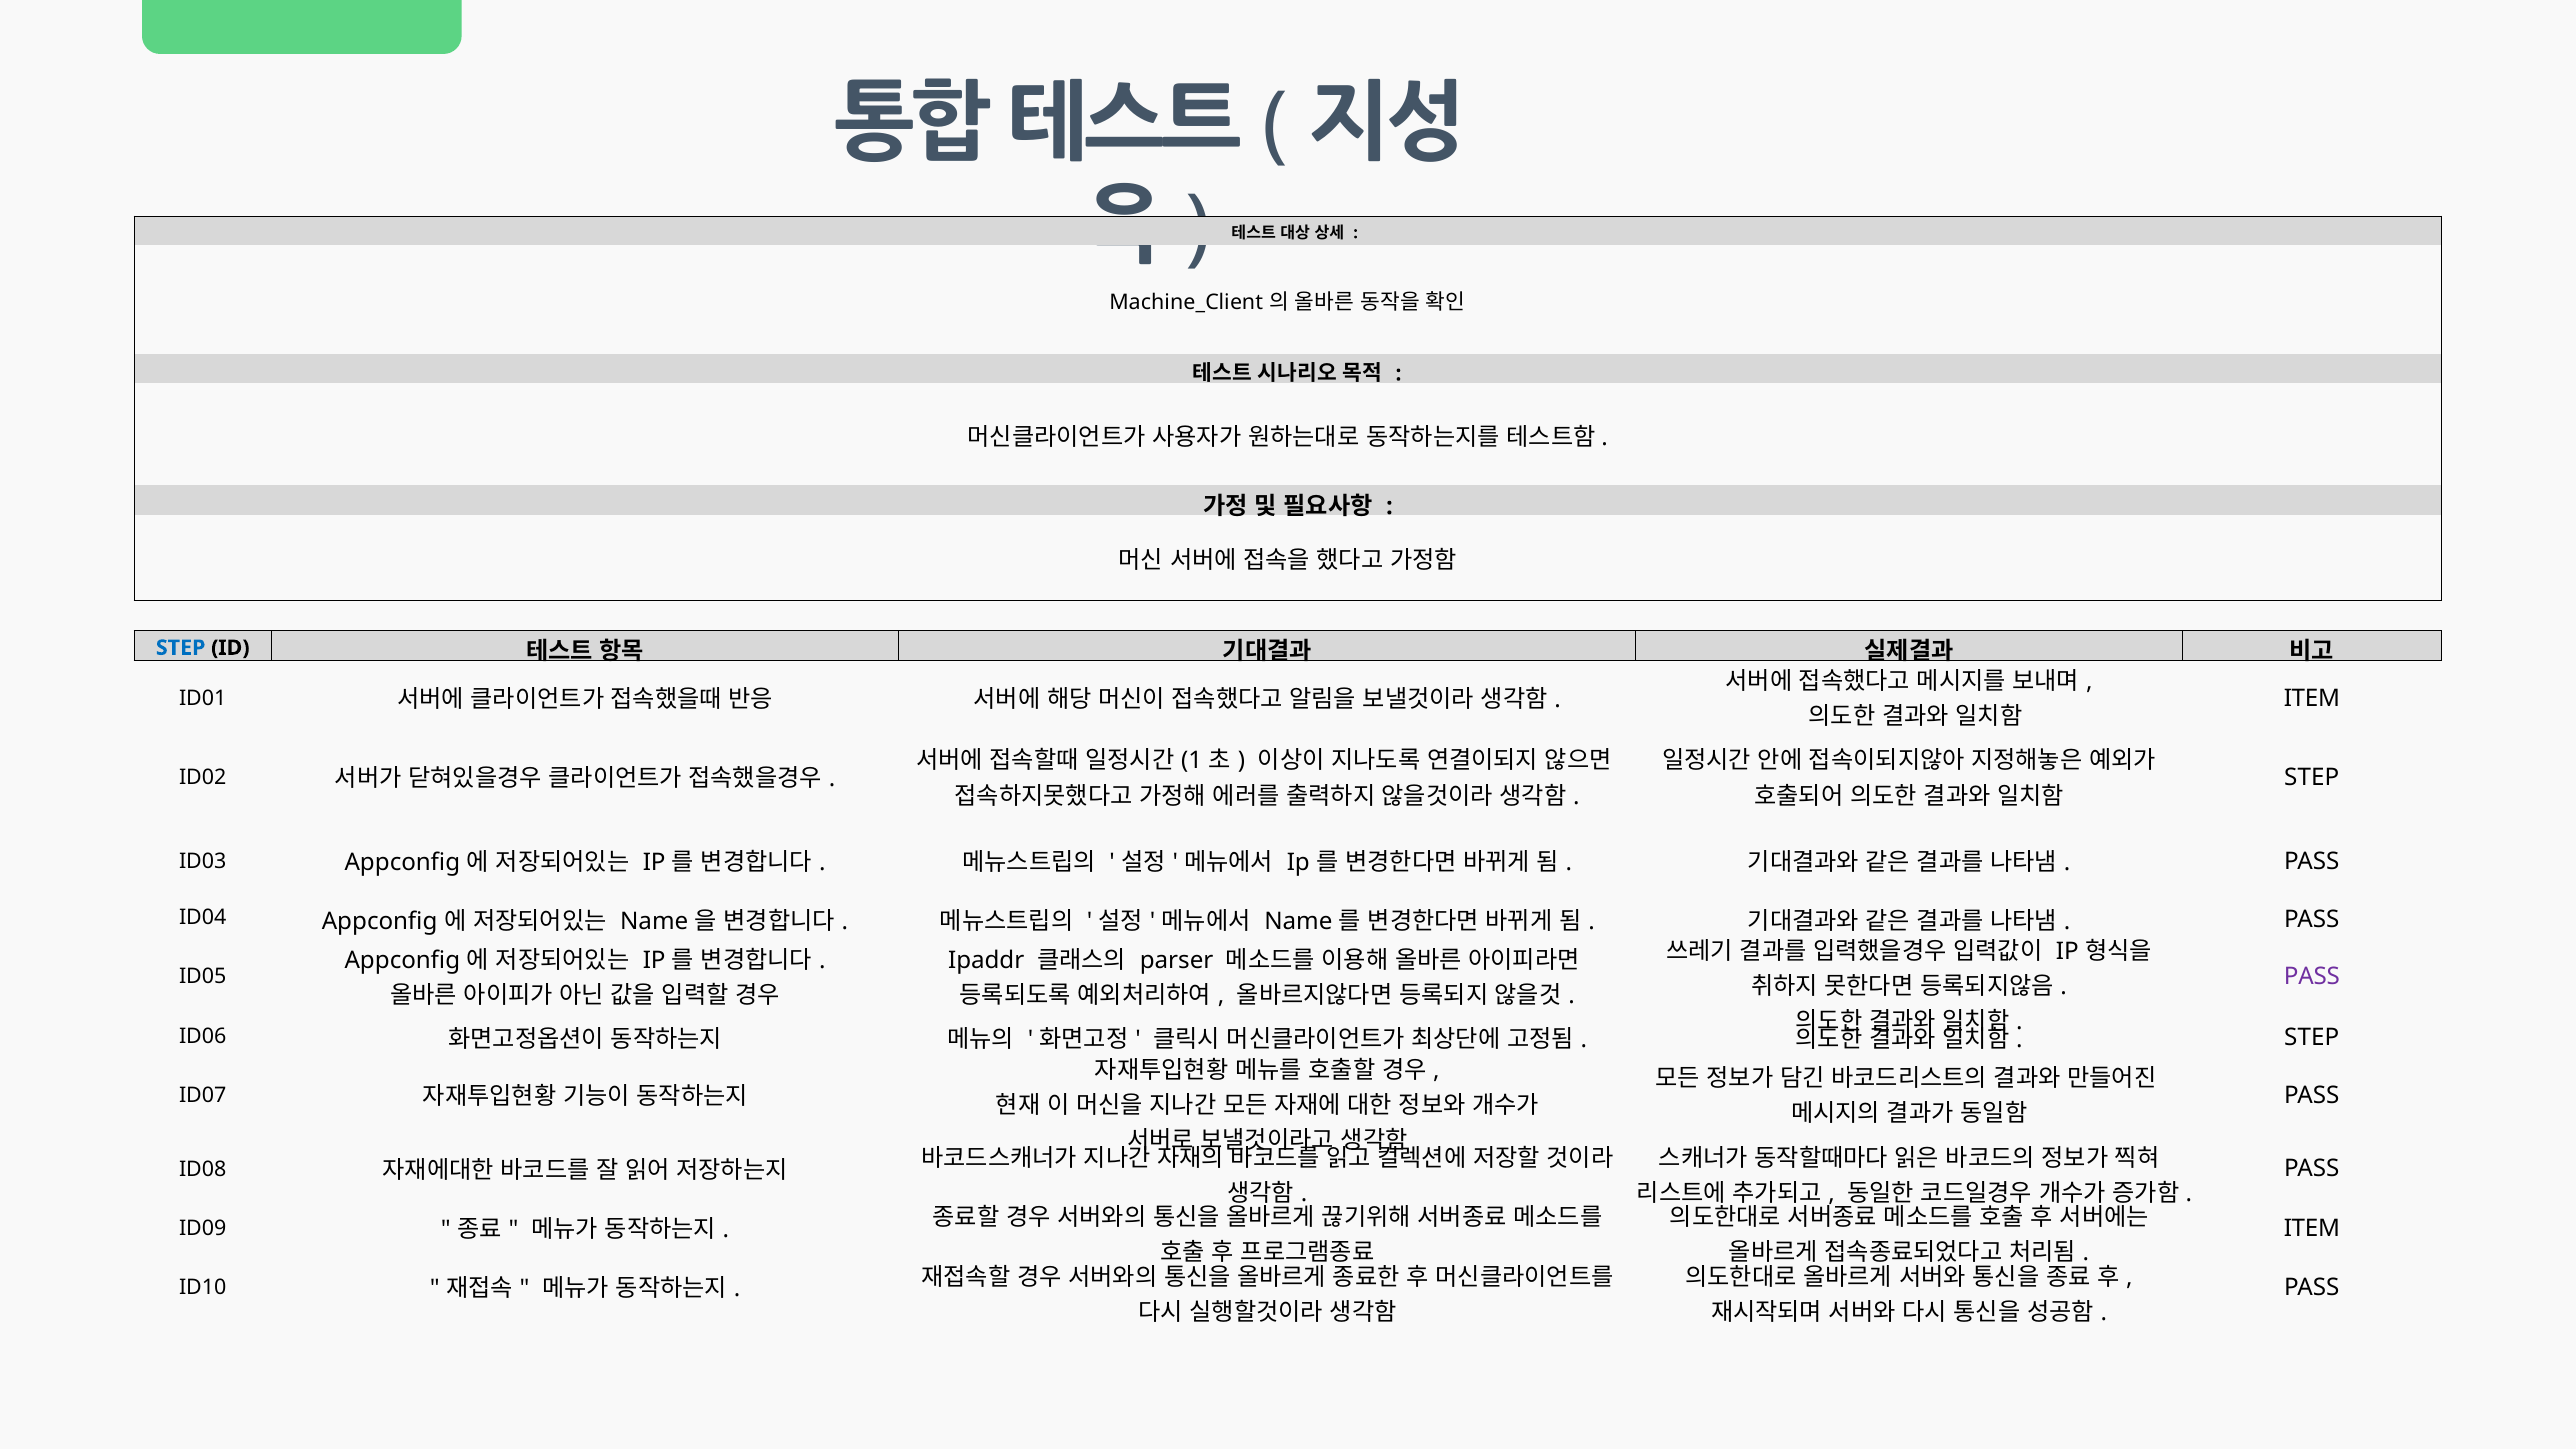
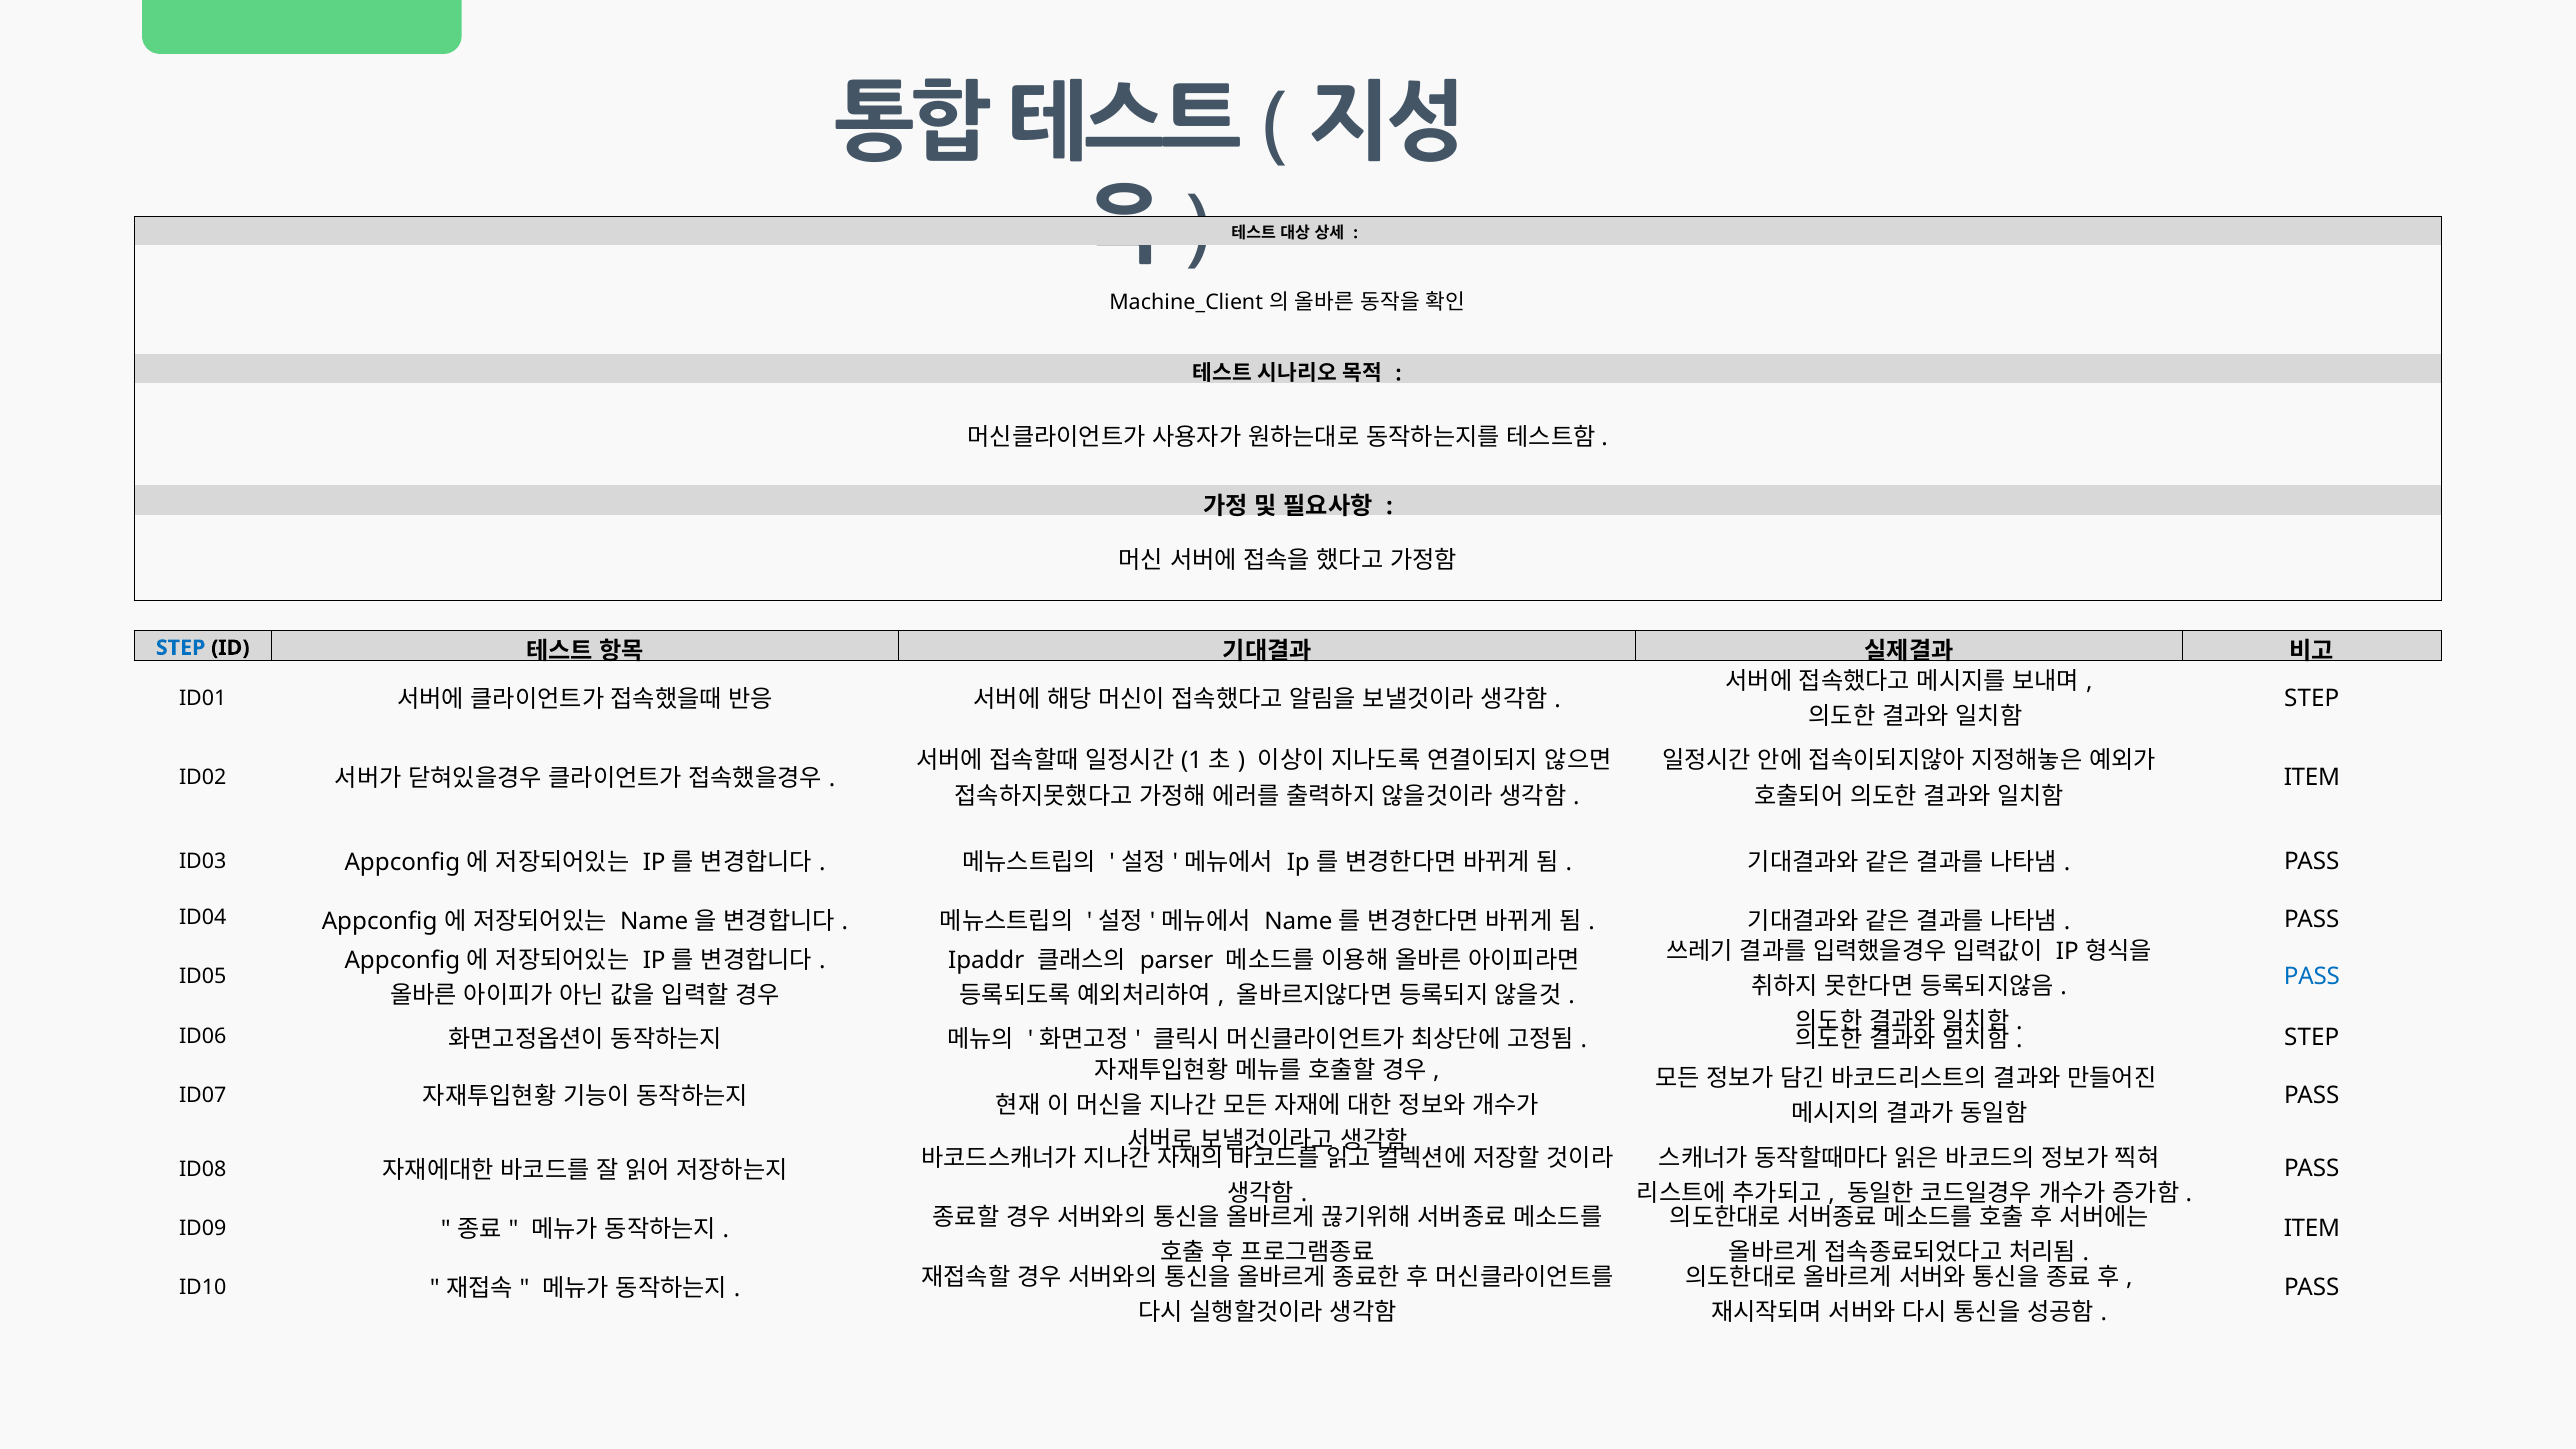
ITEM: ITEM -> STEP (2312, 698)
STEP: STEP -> ITEM (2312, 777)
PASS colour: purple -> blue (2312, 977)
